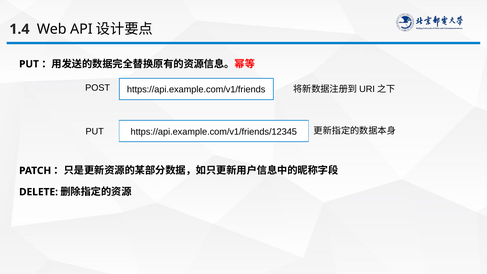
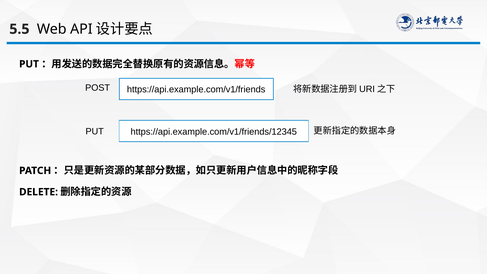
1.4: 1.4 -> 5.5 (19, 29)
